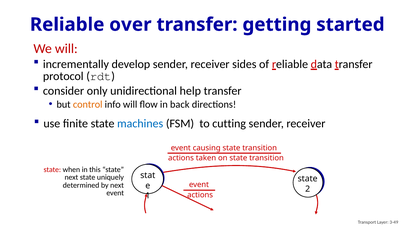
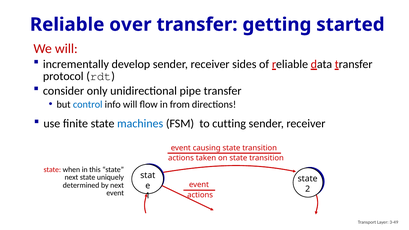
help: help -> pipe (190, 91)
control colour: orange -> blue (88, 104)
back: back -> from (180, 104)
